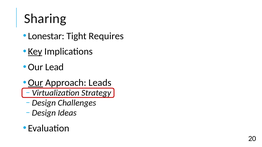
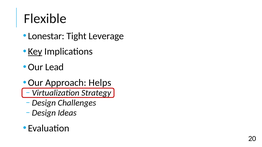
Sharing: Sharing -> Flexible (45, 19)
Requires: Requires -> Leverage (106, 36)
Our underline: present -> none (35, 83)
Leads: Leads -> Helps (100, 83)
